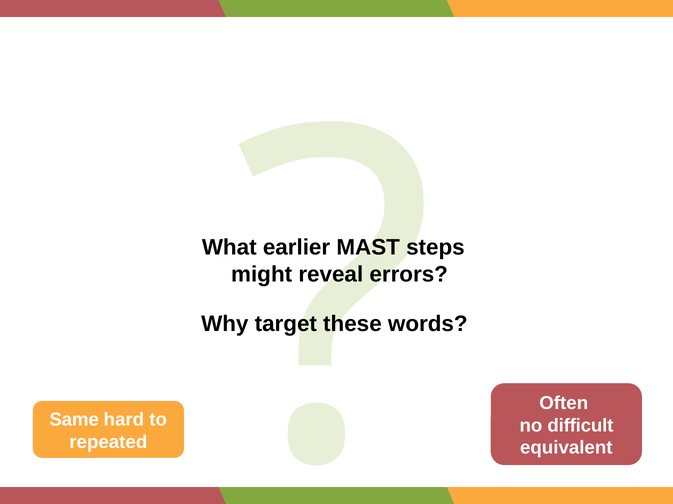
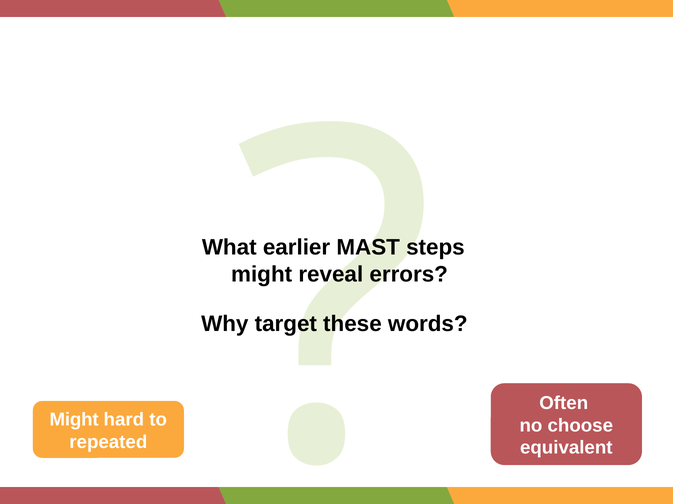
Same: Same -> Might (74, 420)
difficult: difficult -> choose (580, 426)
